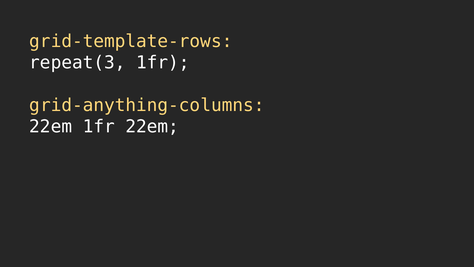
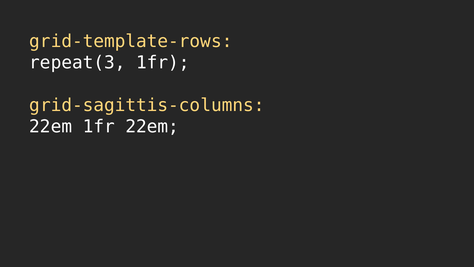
grid-anything-columns: grid-anything-columns -> grid-sagittis-columns (147, 105)
